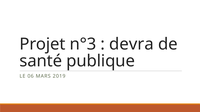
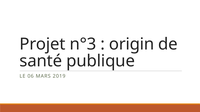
devra: devra -> origin (132, 44)
